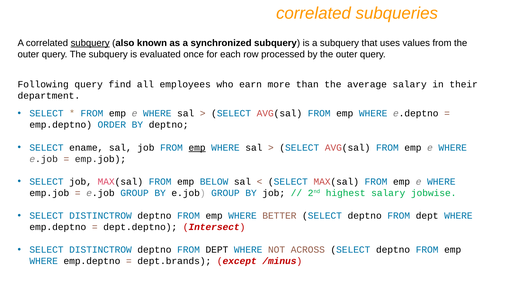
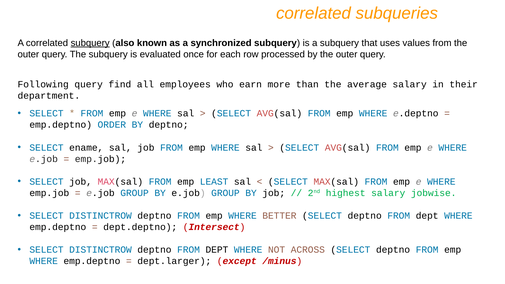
emp underline: present -> none (197, 148)
BELOW: BELOW -> LEAST (214, 182)
dept.brands: dept.brands -> dept.larger (174, 261)
